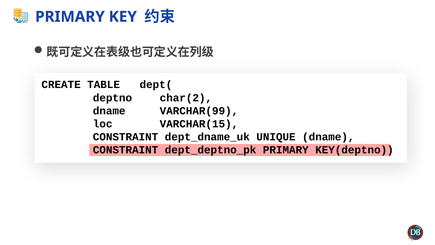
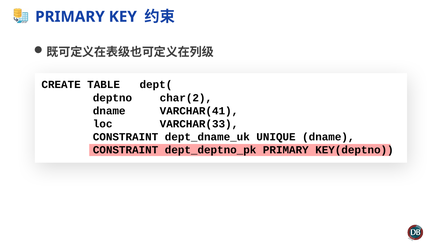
VARCHAR(99: VARCHAR(99 -> VARCHAR(41 (199, 111)
VARCHAR(15: VARCHAR(15 -> VARCHAR(33 (199, 124)
